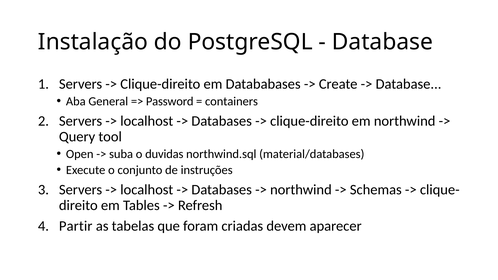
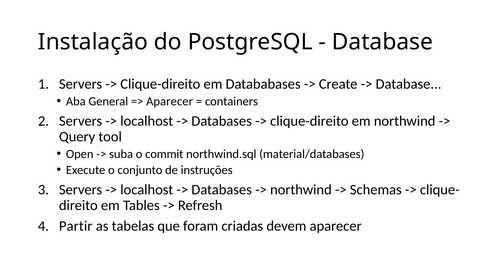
Password: Password -> Aparecer (170, 101)
duvidas: duvidas -> commit (164, 154)
